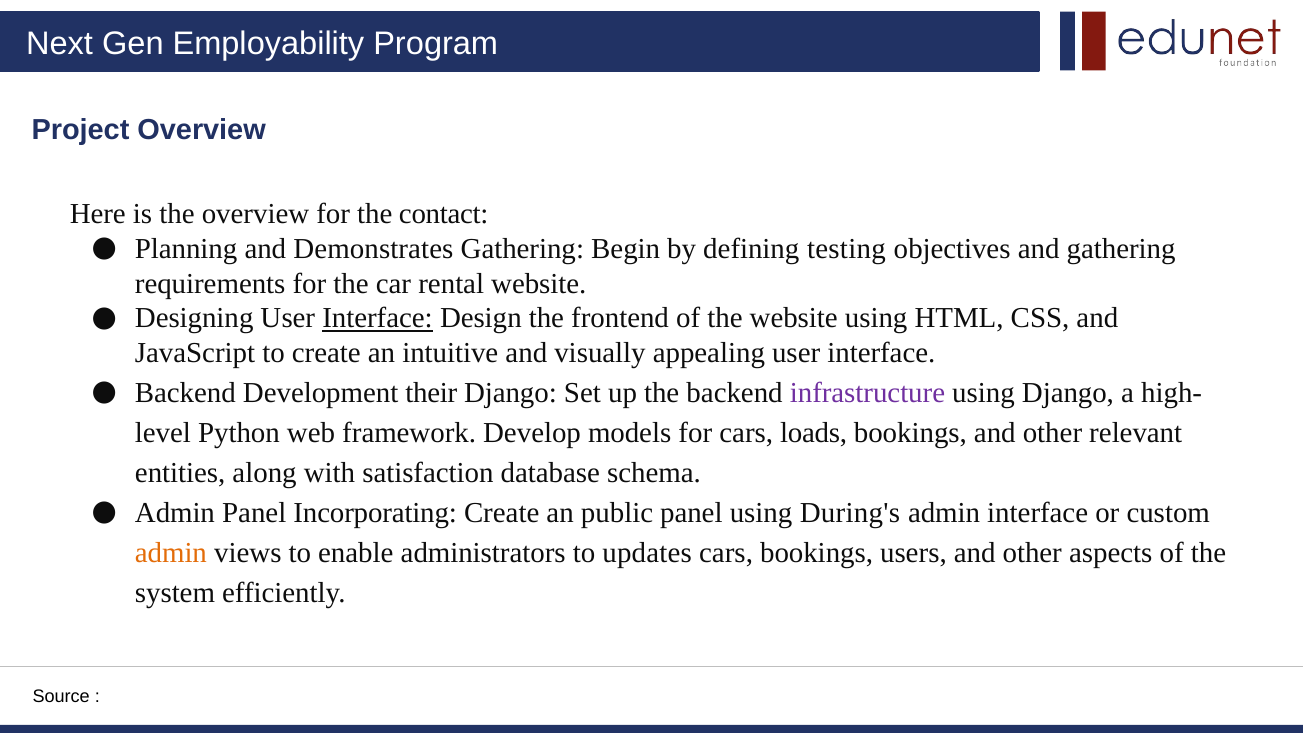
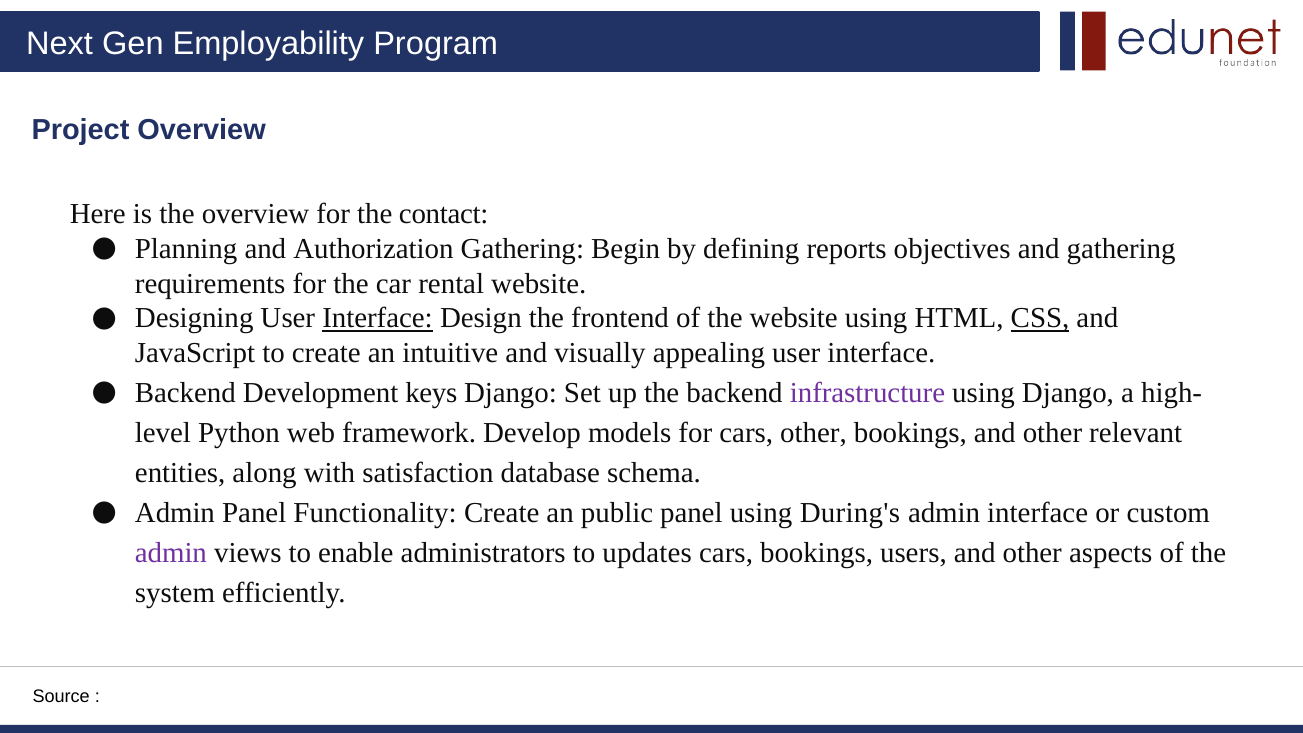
Demonstrates: Demonstrates -> Authorization (373, 249)
testing: testing -> reports (847, 249)
CSS underline: none -> present (1040, 318)
their: their -> keys (431, 393)
cars loads: loads -> other (813, 433)
Incorporating: Incorporating -> Functionality (375, 513)
admin colour: orange -> purple (171, 553)
